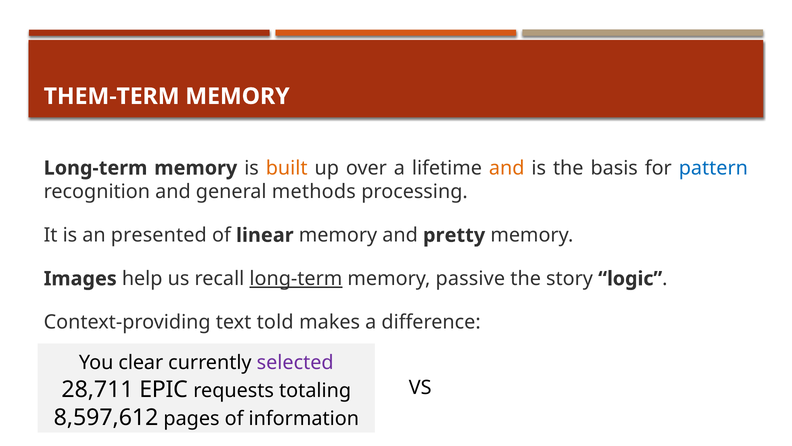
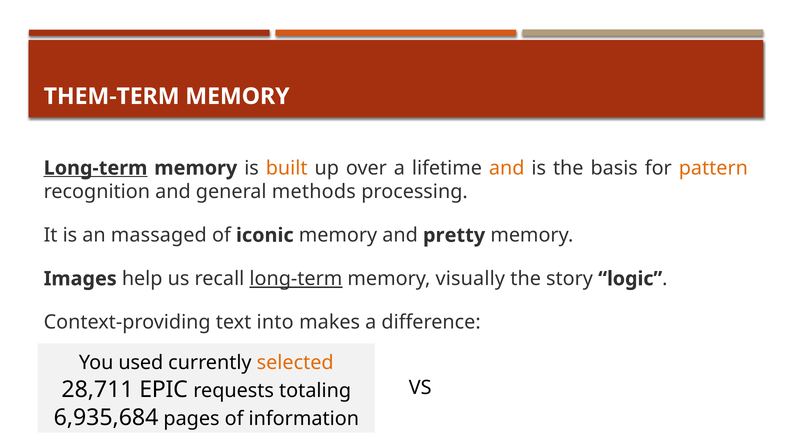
Long-term underline: none -> present (96, 168)
pattern colour: blue -> orange (713, 168)
presented: presented -> massaged (159, 235)
linear: linear -> iconic (265, 235)
passive: passive -> visually (470, 278)
told: told -> into (275, 322)
clear: clear -> used (141, 363)
selected colour: purple -> orange (295, 363)
8,597,612: 8,597,612 -> 6,935,684 (106, 417)
